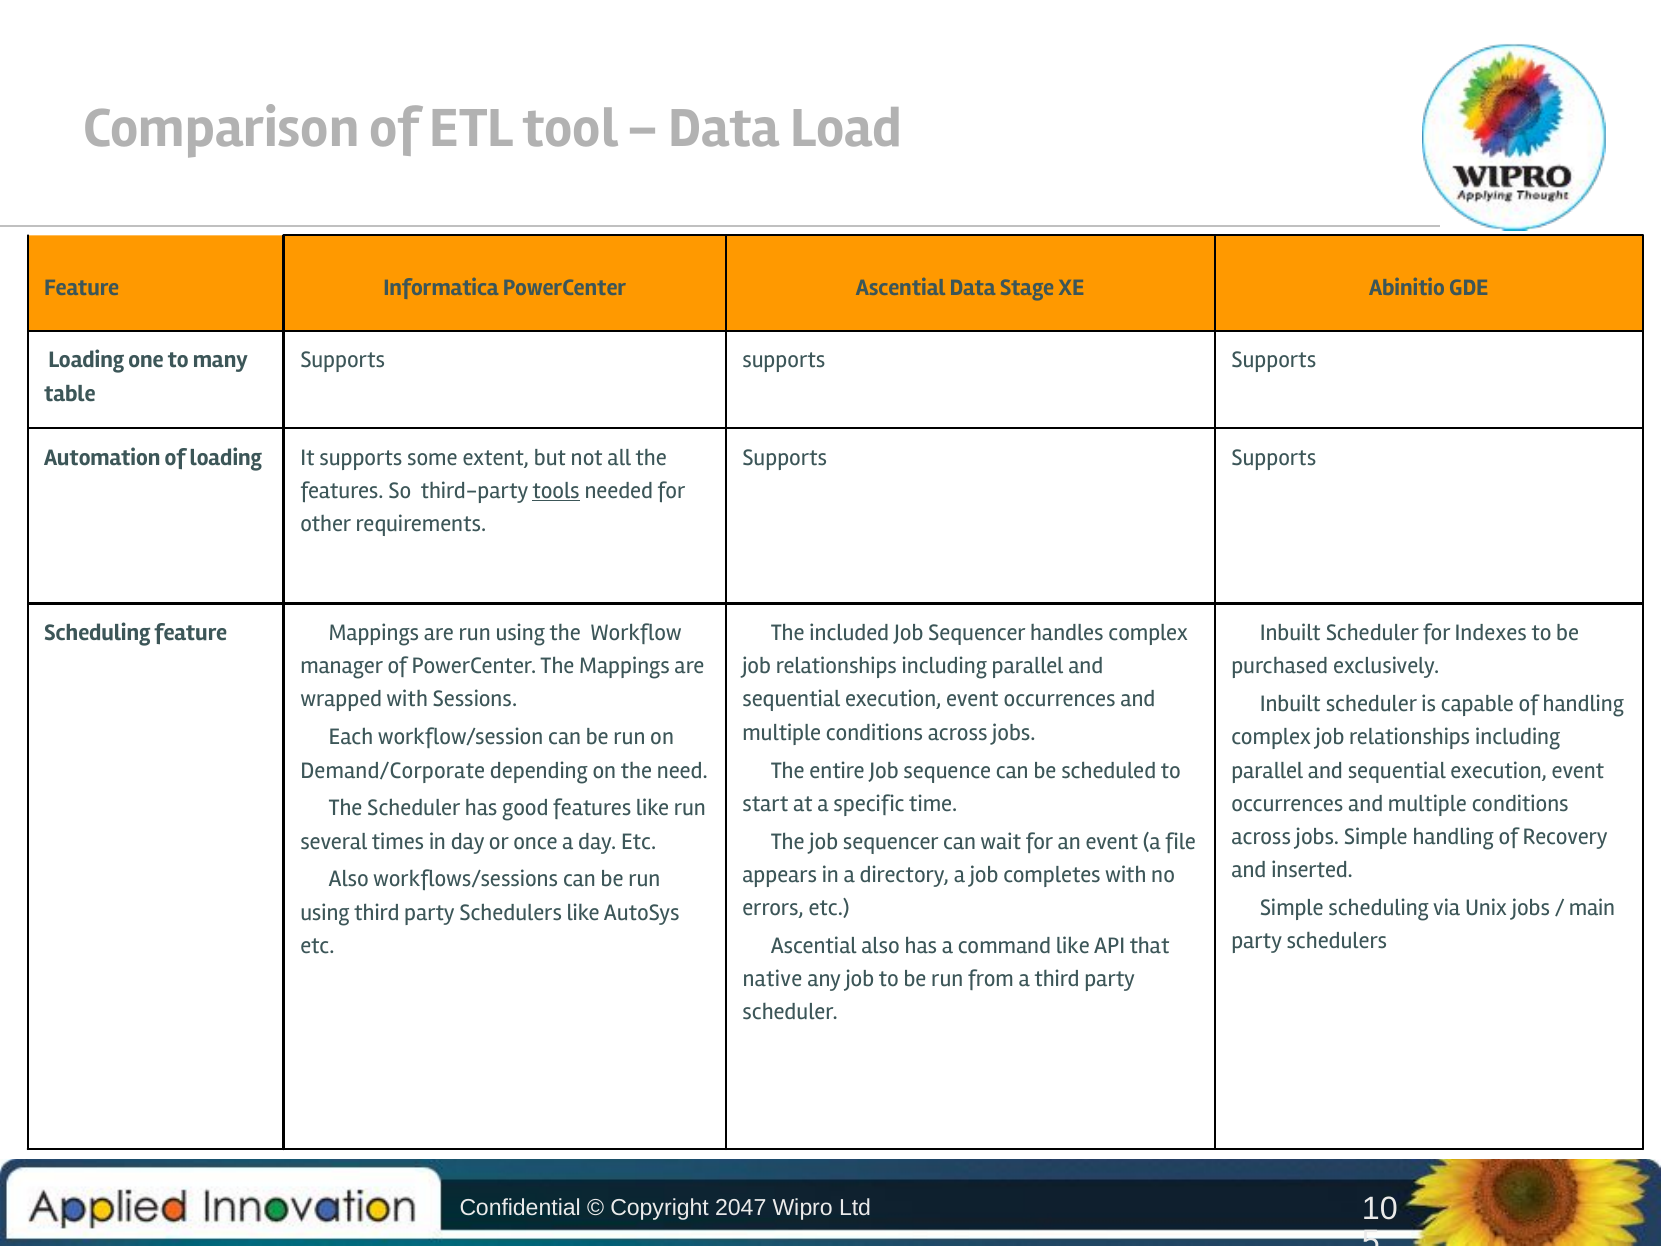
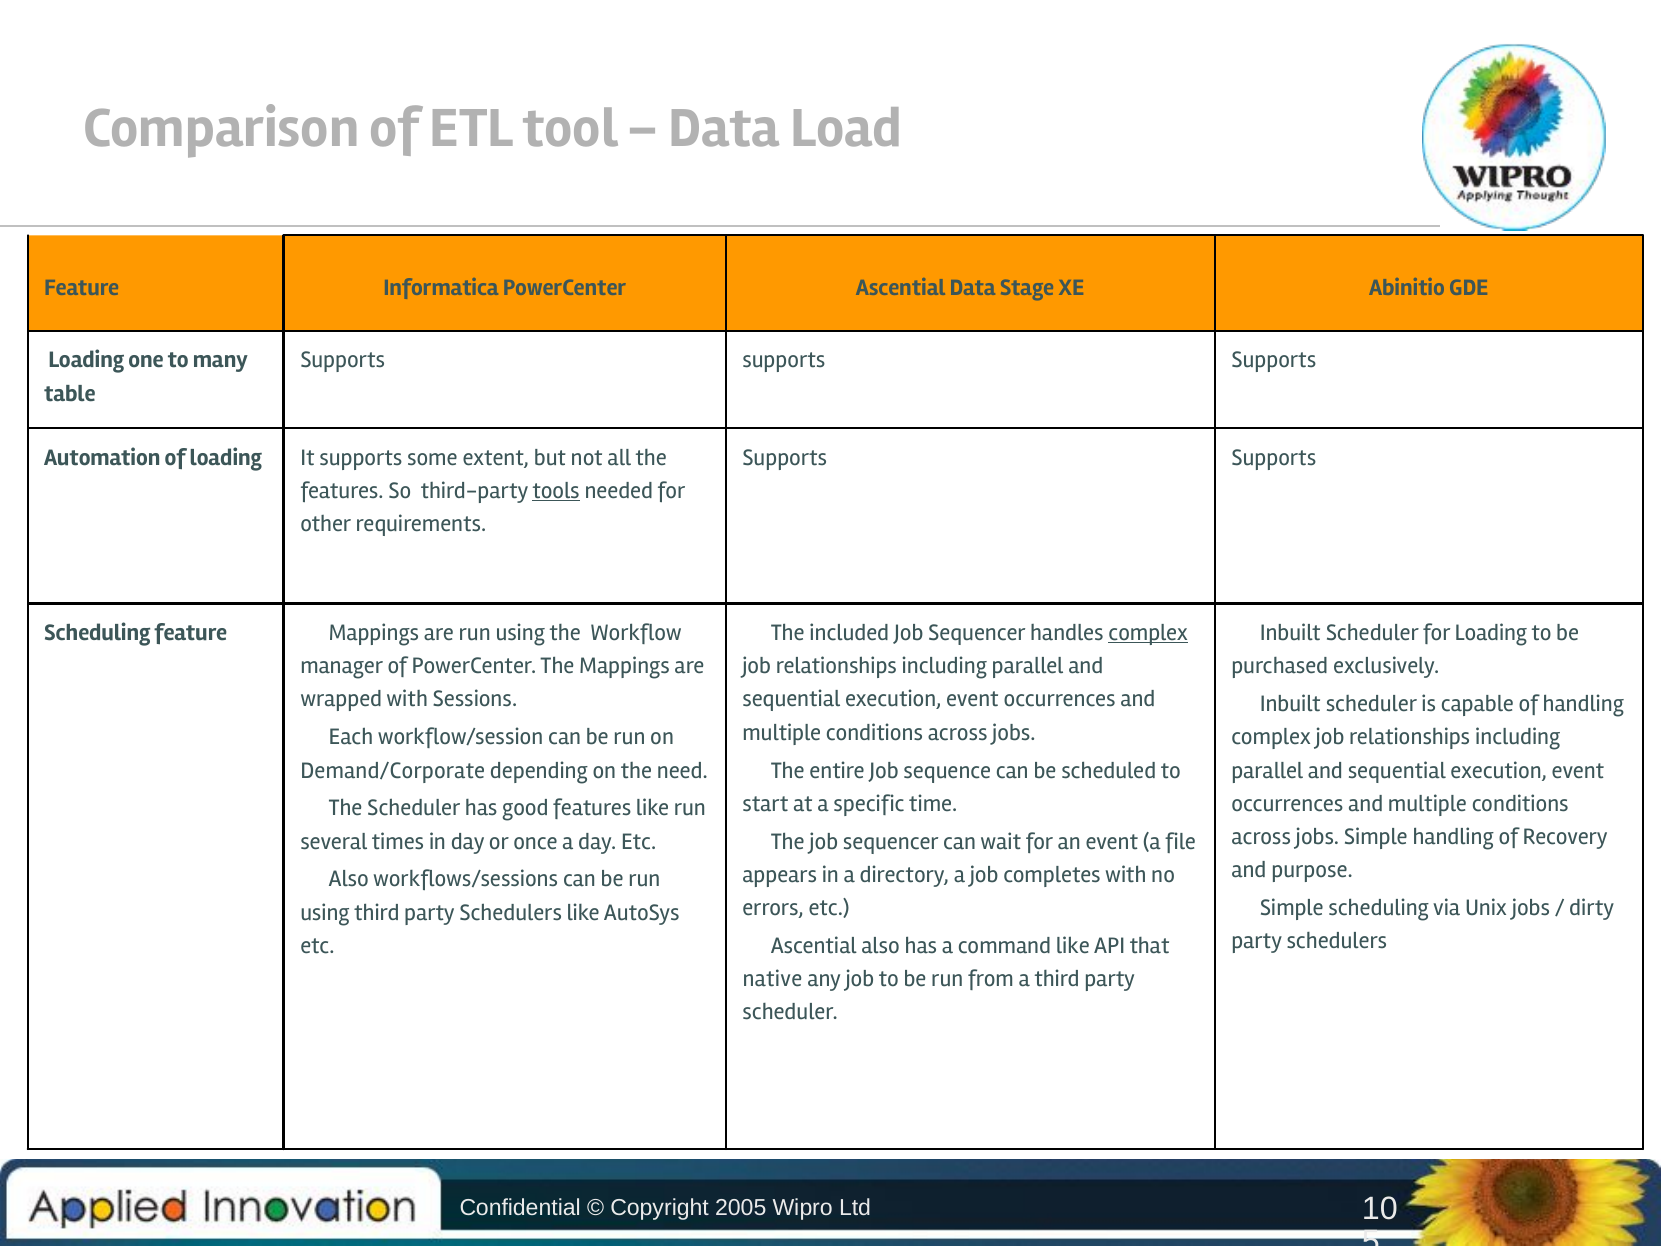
complex underline: none -> present (1148, 633)
for Indexes: Indexes -> Loading (1491, 633)
inserted: inserted -> purpose (1312, 870)
main: main -> dirty (1592, 908)
2047: 2047 -> 2005 (741, 1207)
